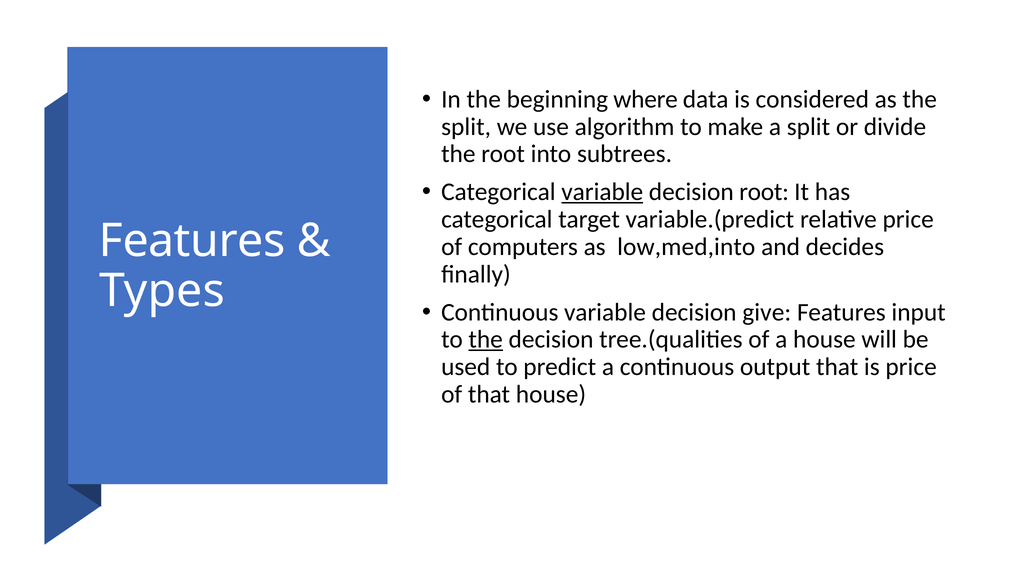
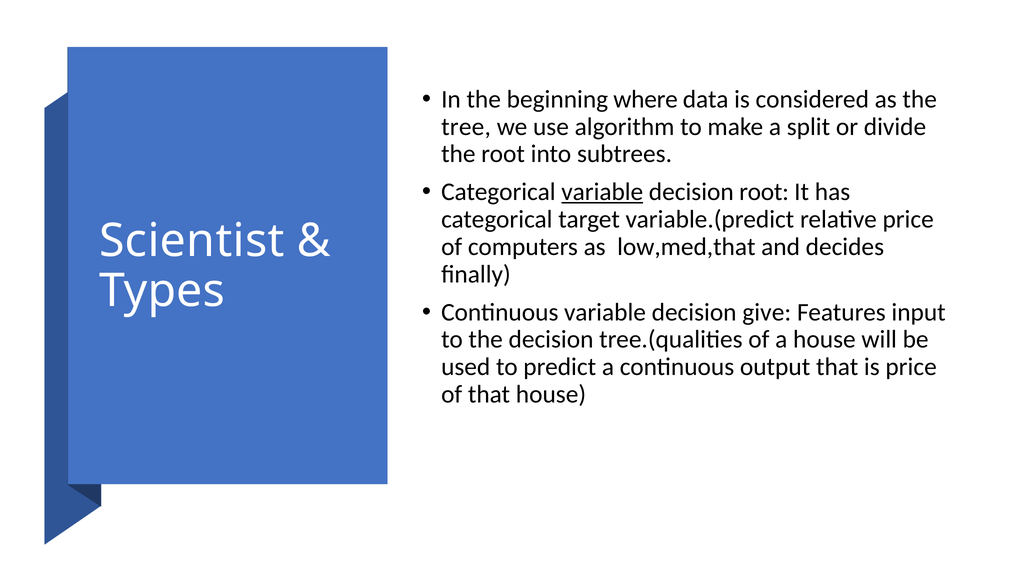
split: split -> tree (466, 127)
Features: Features -> Scientist (192, 241)
low,med,into: low,med,into -> low,med,that (686, 247)
the underline: present -> none (486, 340)
